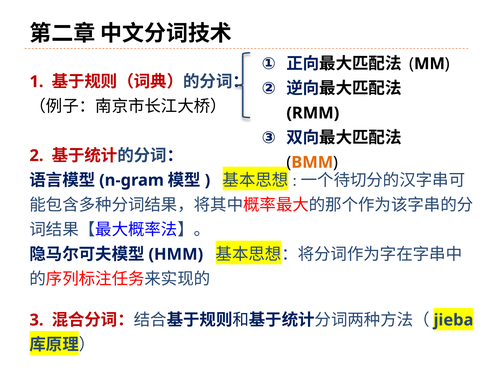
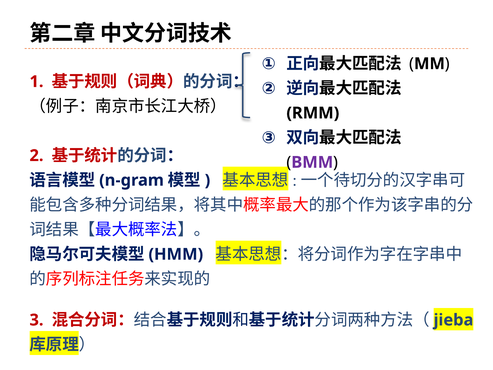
BMM colour: orange -> purple (312, 162)
